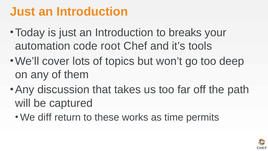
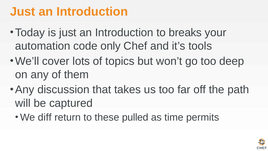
root: root -> only (111, 46)
works: works -> pulled (135, 117)
